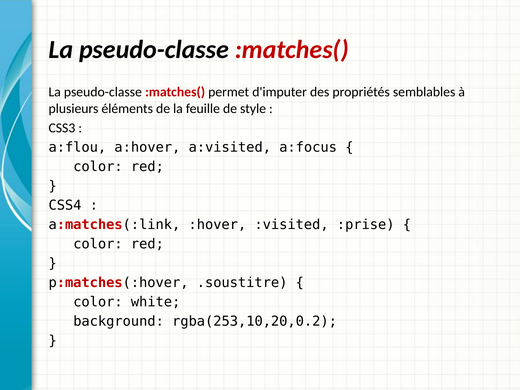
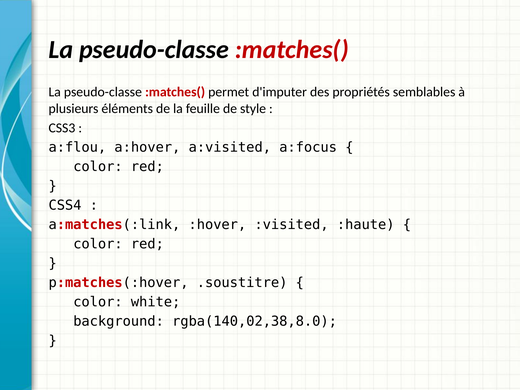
:prise: :prise -> :haute (366, 225)
rgba(253,10,20,0.2: rgba(253,10,20,0.2 -> rgba(140,02,38,8.0 (255, 321)
